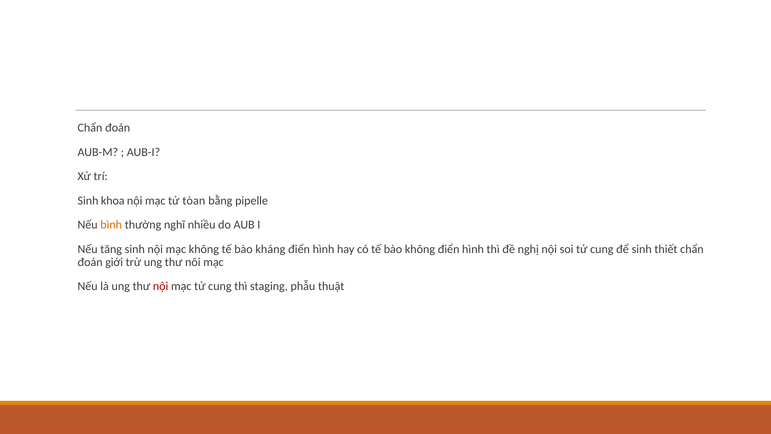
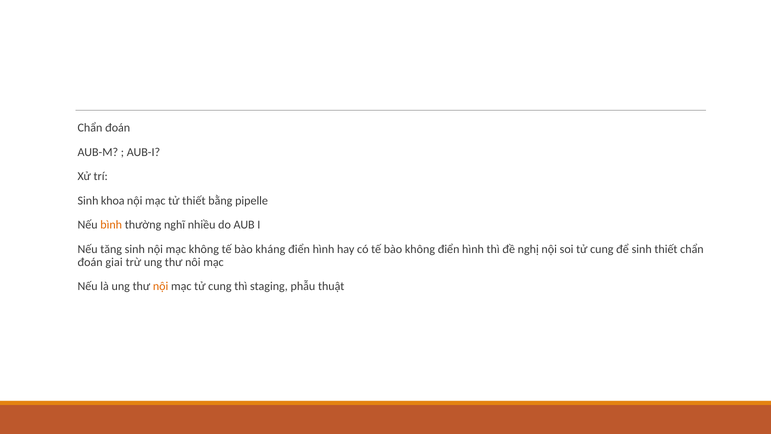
tử tòan: tòan -> thiết (194, 200)
giới: giới -> giai (114, 262)
nội colour: red -> orange (161, 286)
